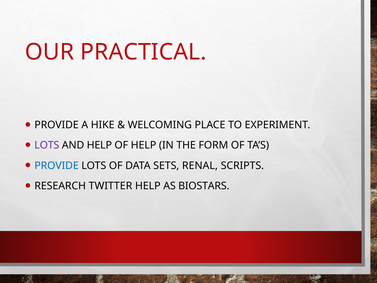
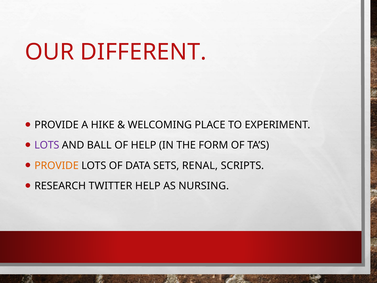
PRACTICAL: PRACTICAL -> DIFFERENT (143, 52)
AND HELP: HELP -> BALL (99, 145)
PROVIDE colour: blue -> orange (57, 165)
BIOSTARS: BIOSTARS -> NURSING (204, 186)
